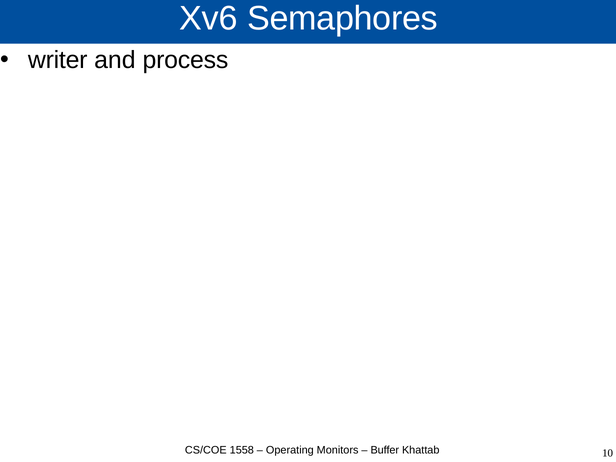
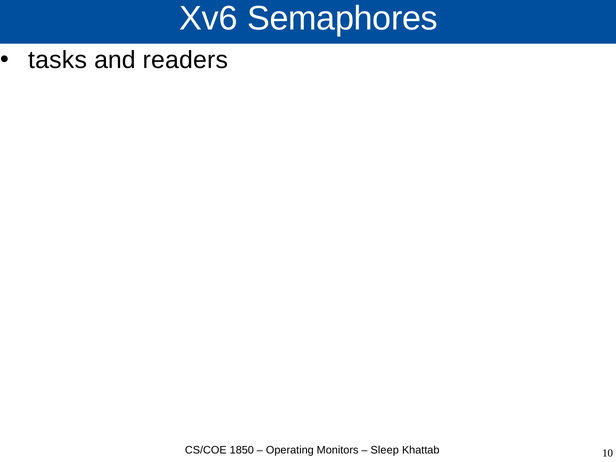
writer: writer -> tasks (57, 60)
process: process -> readers (185, 60)
1558: 1558 -> 1850 (242, 450)
Buffer: Buffer -> Sleep (385, 450)
